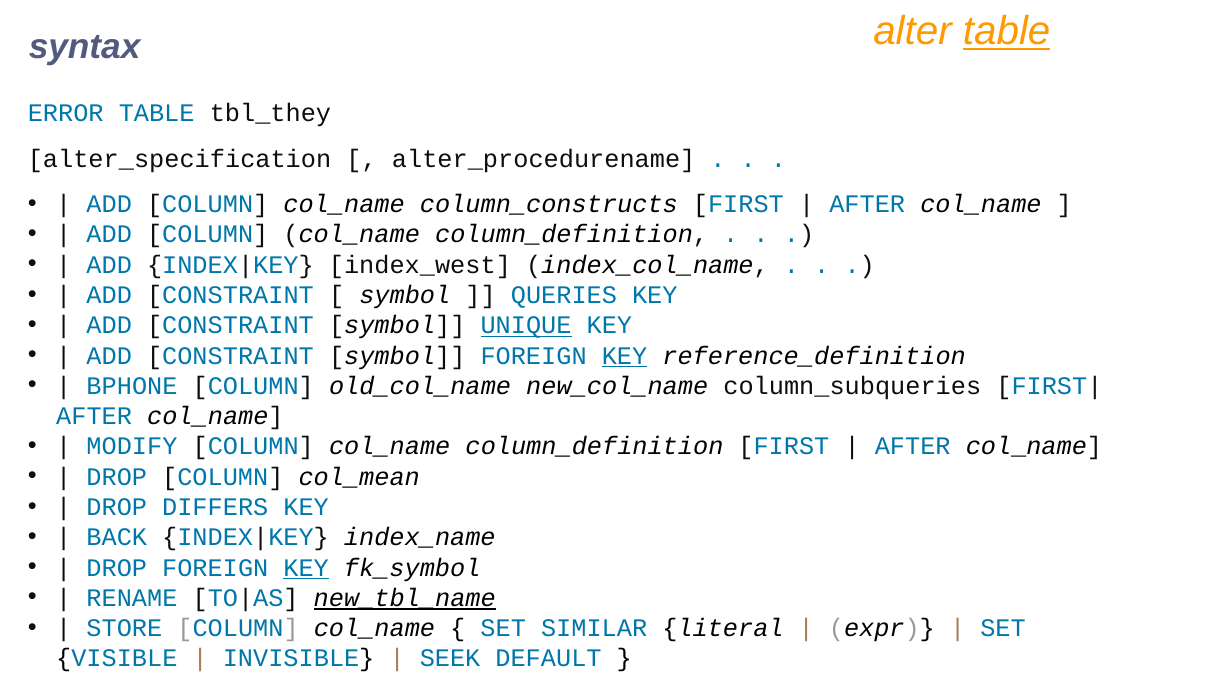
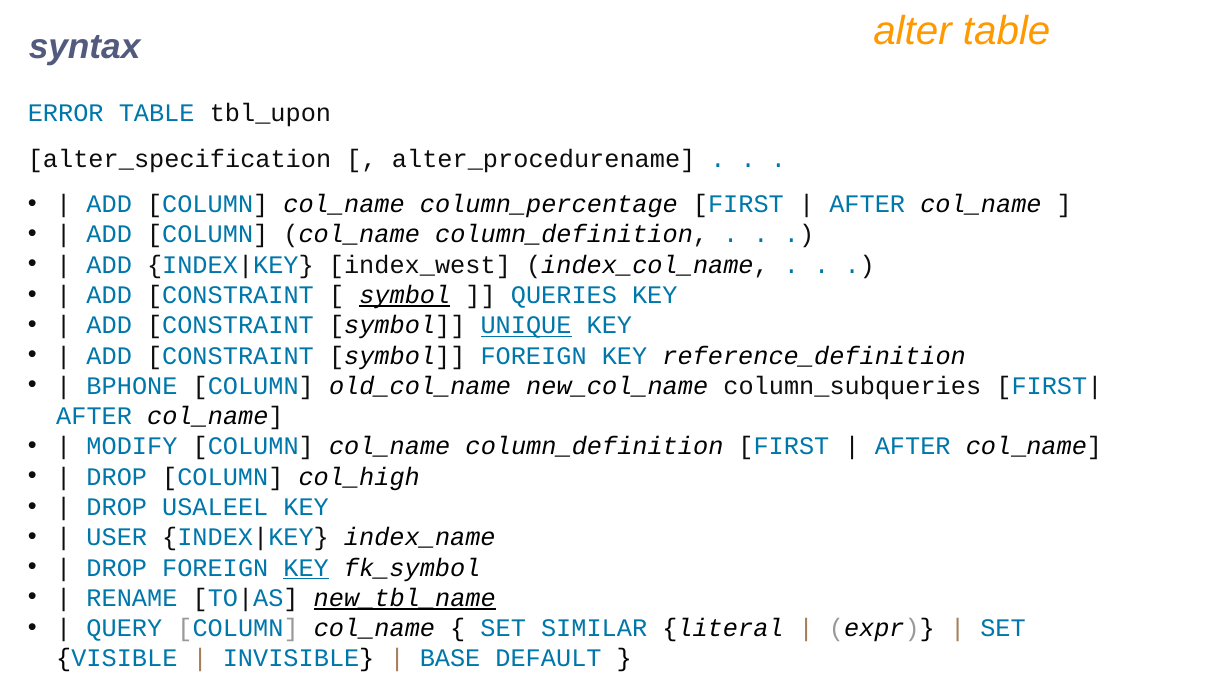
table underline: present -> none (1007, 32)
tbl_they: tbl_they -> tbl_upon (270, 113)
column_constructs: column_constructs -> column_percentage (549, 204)
symbol underline: none -> present (405, 295)
KEY underline: present -> none (625, 356)
col_mean: col_mean -> col_high (359, 477)
DIFFERS: DIFFERS -> USALEEL (215, 507)
BACK: BACK -> USER (117, 538)
STORE: STORE -> QUERY (124, 628)
SEEK: SEEK -> BASE (450, 659)
